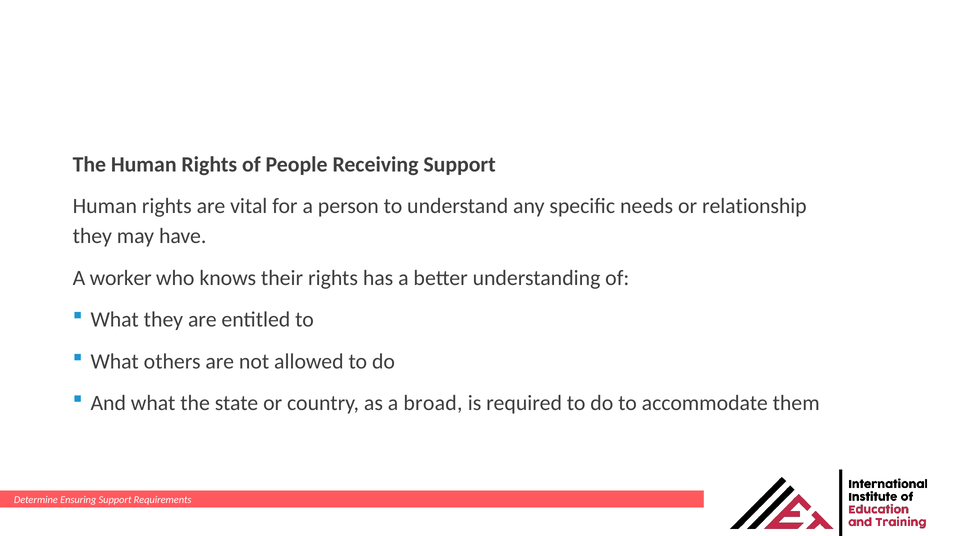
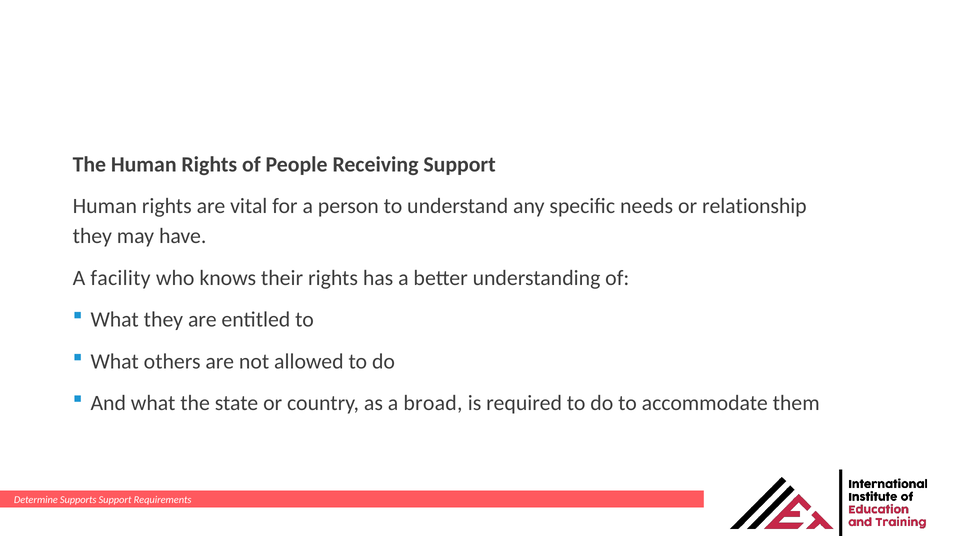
worker: worker -> facility (121, 278)
Ensuring: Ensuring -> Supports (78, 500)
